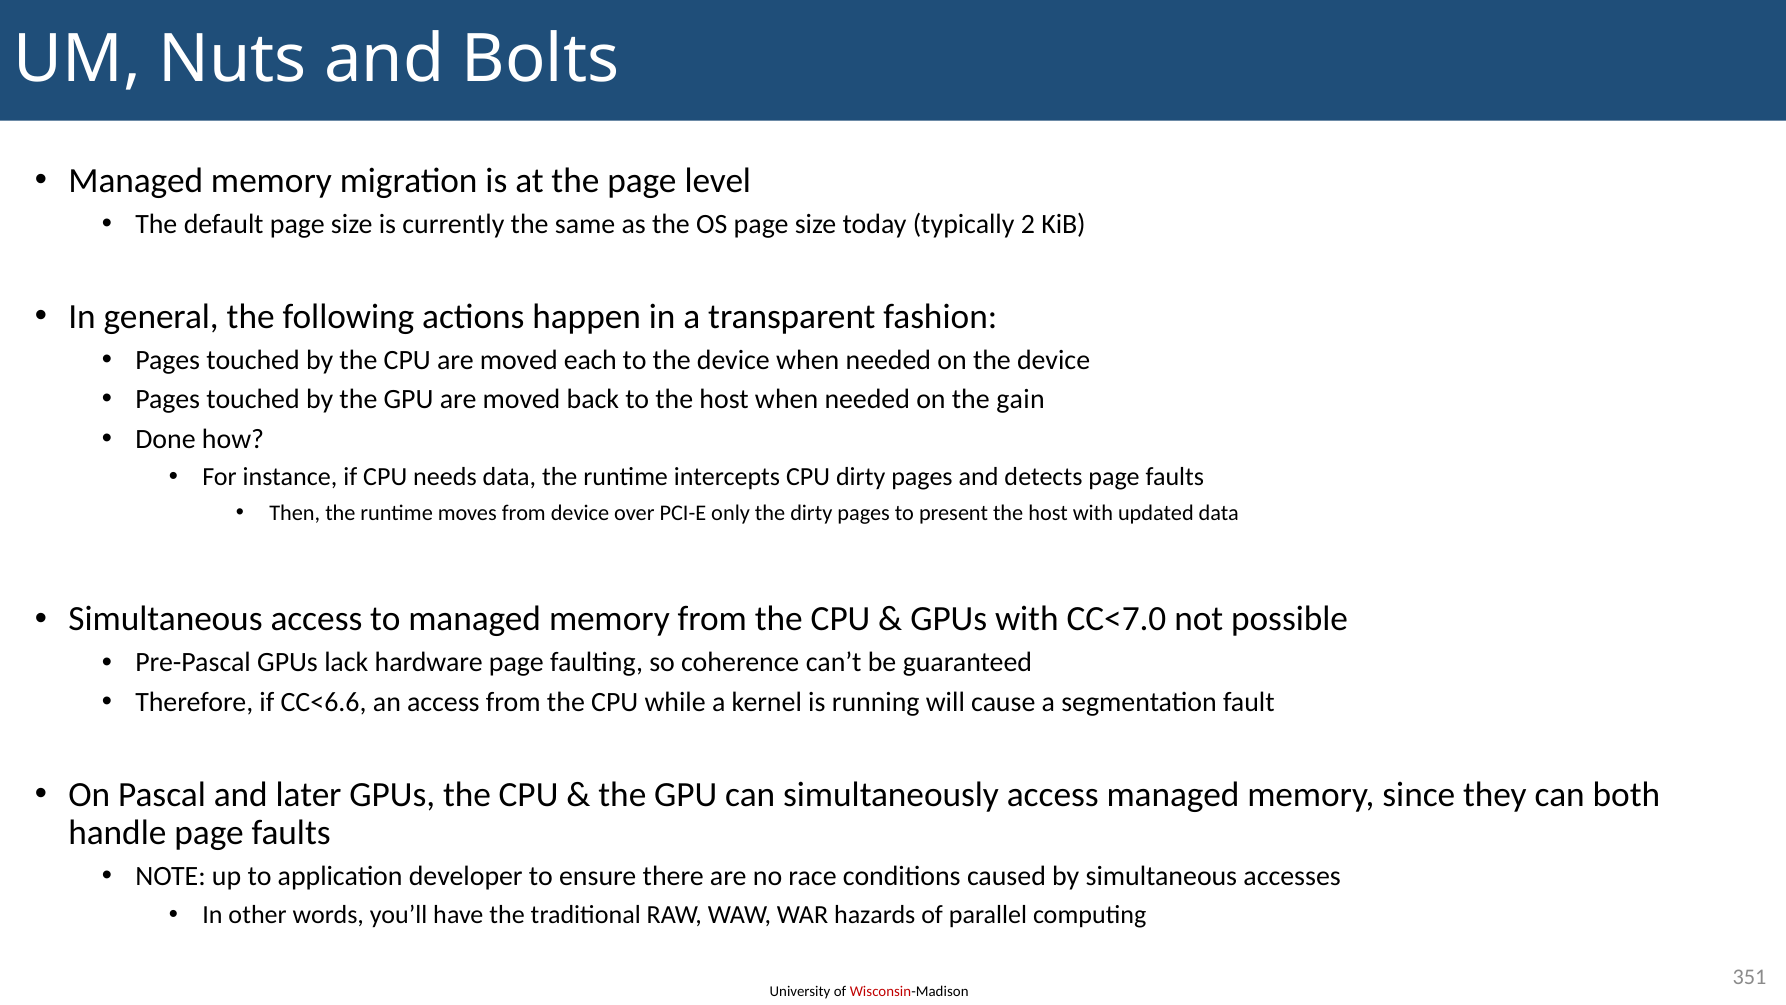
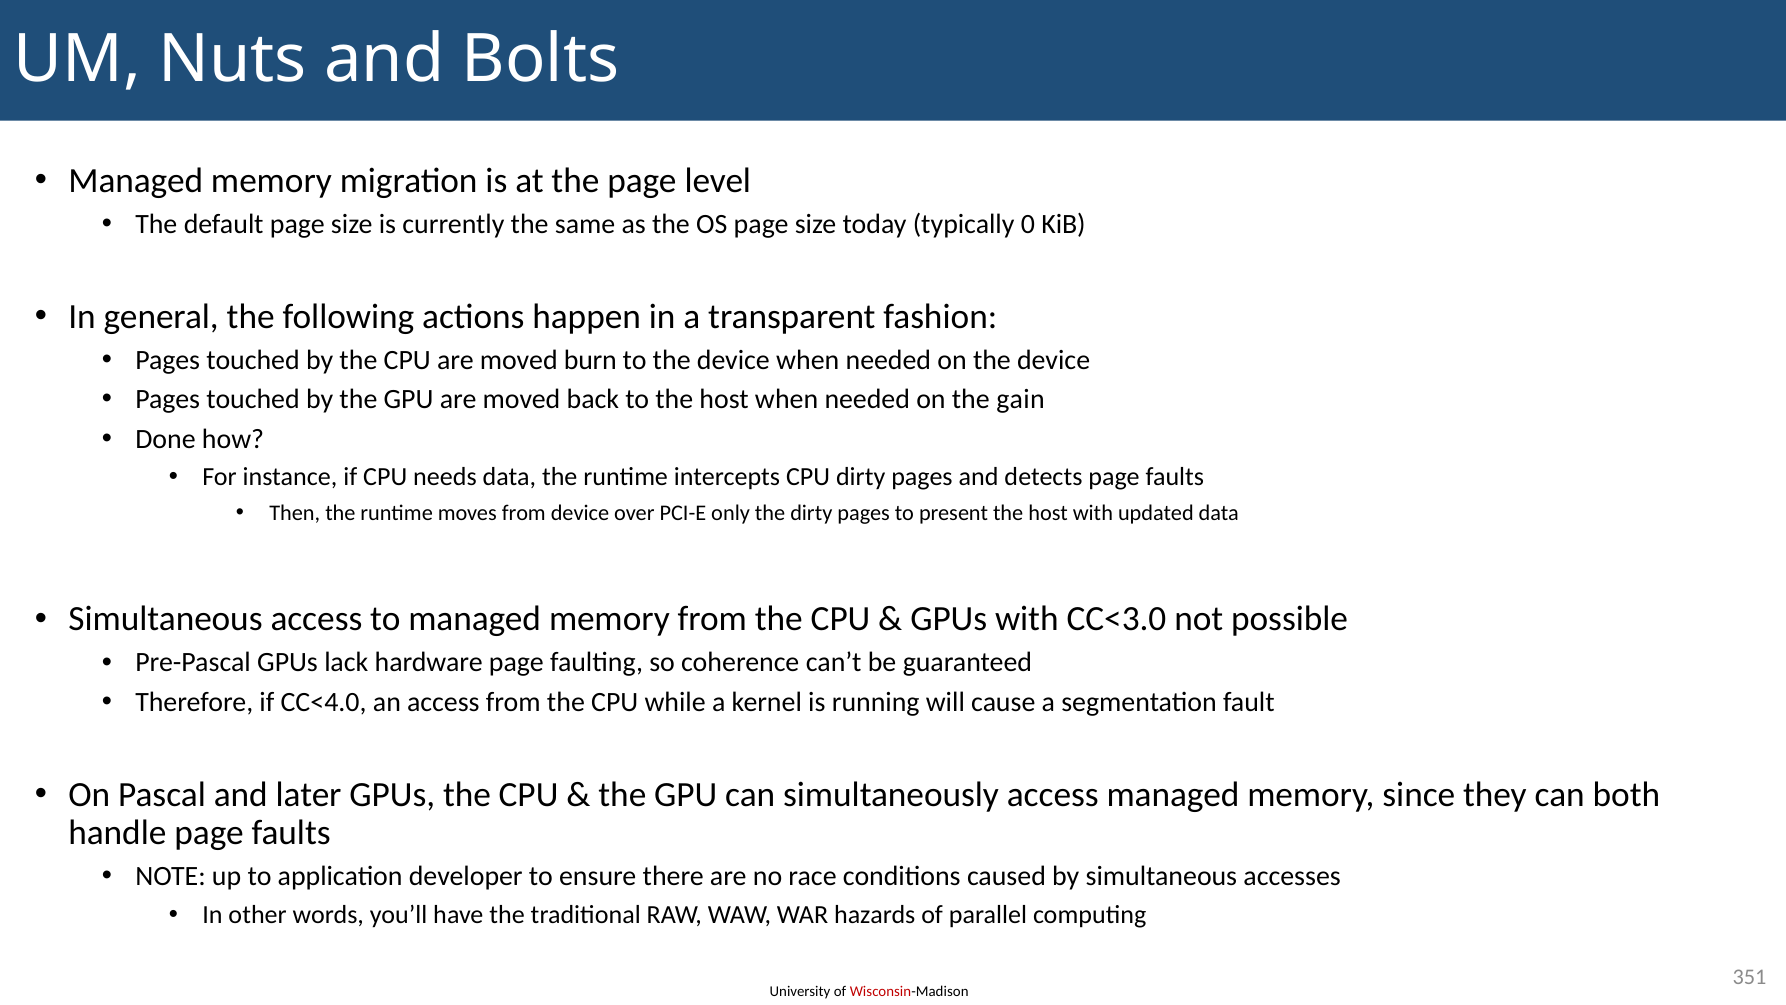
2: 2 -> 0 (1028, 224)
each: each -> burn (590, 360)
CC<7.0: CC<7.0 -> CC<3.0 (1116, 619)
CC<6.6: CC<6.6 -> CC<4.0 (324, 702)
